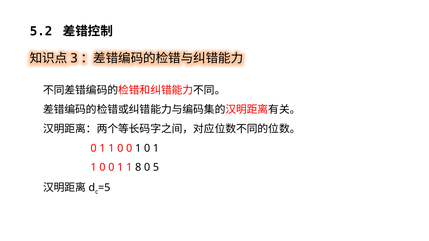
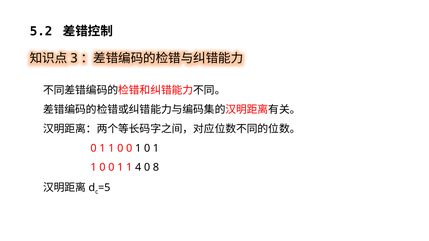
8: 8 -> 4 (138, 168)
5: 5 -> 8 (156, 168)
